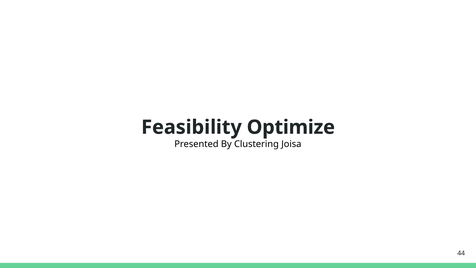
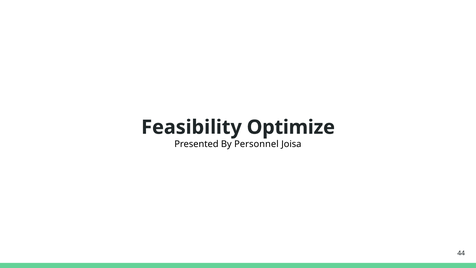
Clustering: Clustering -> Personnel (256, 144)
